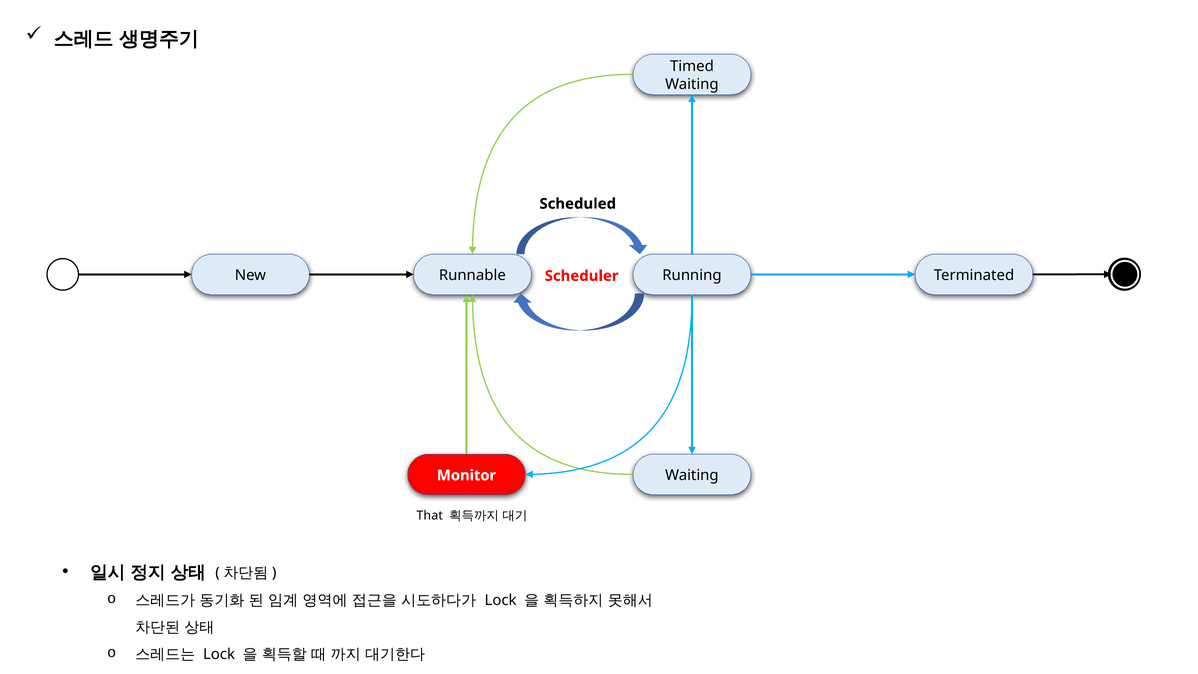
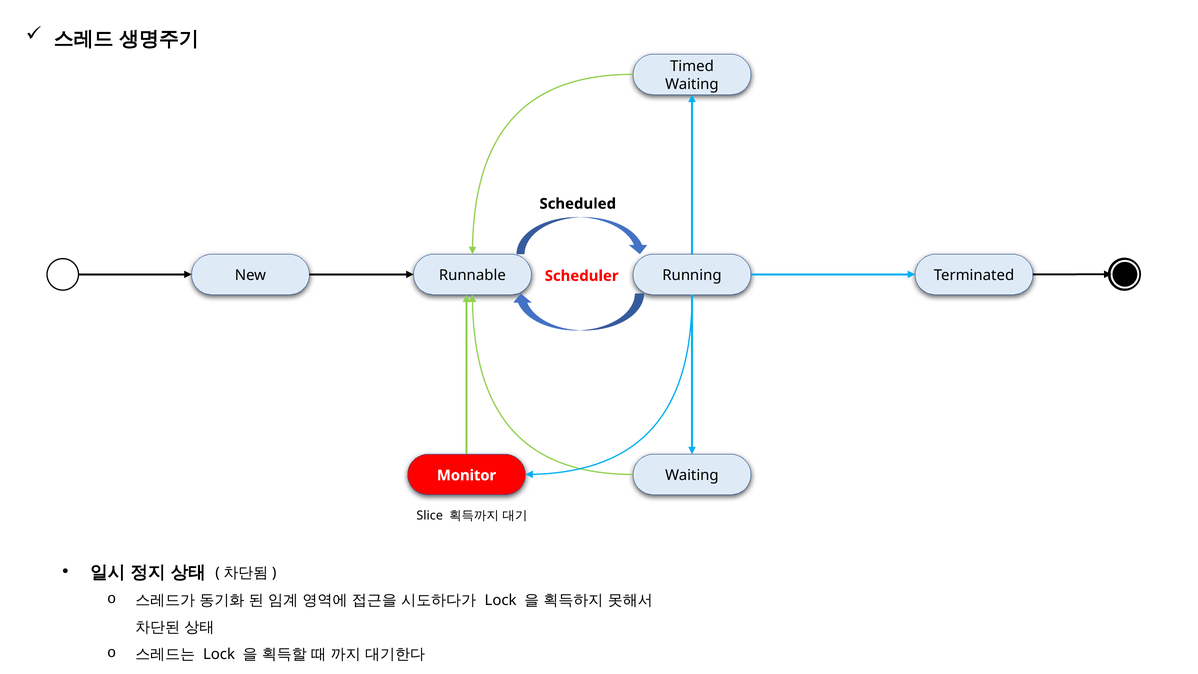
That: That -> Slice (430, 516)
